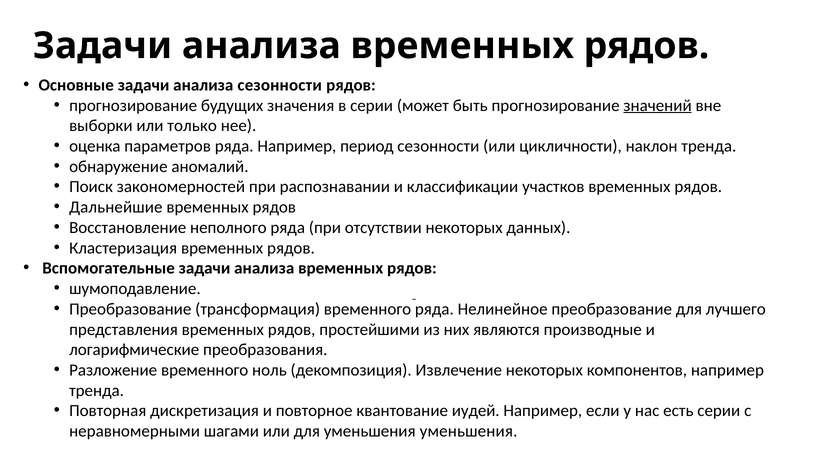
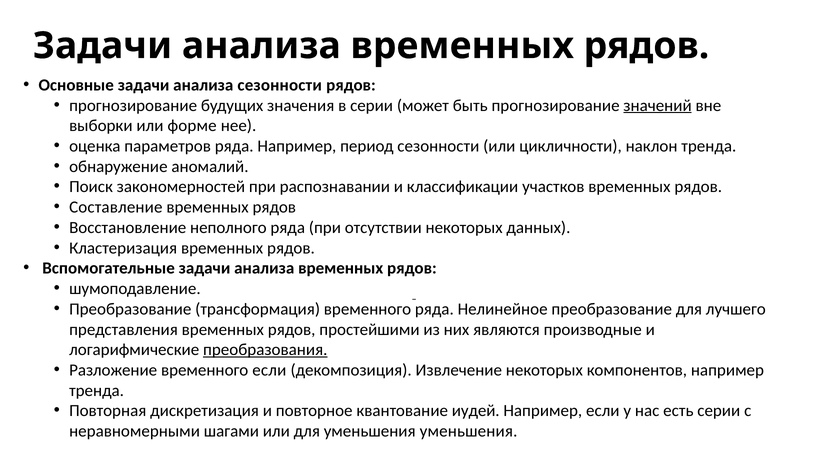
только: только -> форме (192, 126)
Дальнейшие: Дальнейшие -> Составление (116, 207)
преобразования underline: none -> present (265, 350)
временного ноль: ноль -> если (269, 370)
